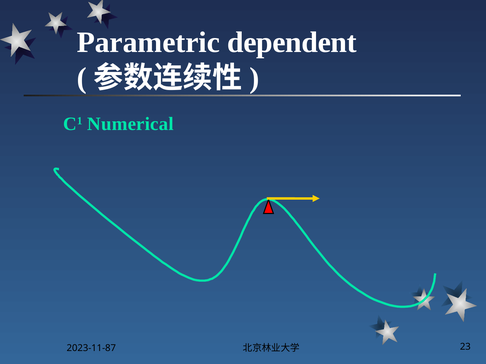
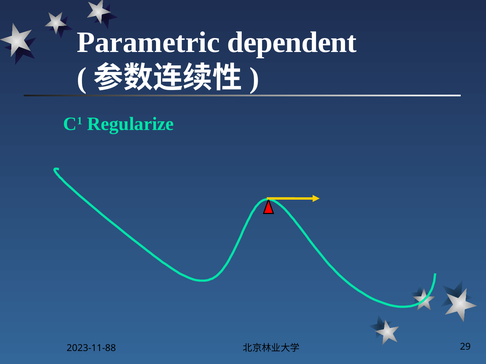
Numerical: Numerical -> Regularize (131, 124)
2023-11-87: 2023-11-87 -> 2023-11-88 (91, 349)
23: 23 -> 29 (465, 347)
